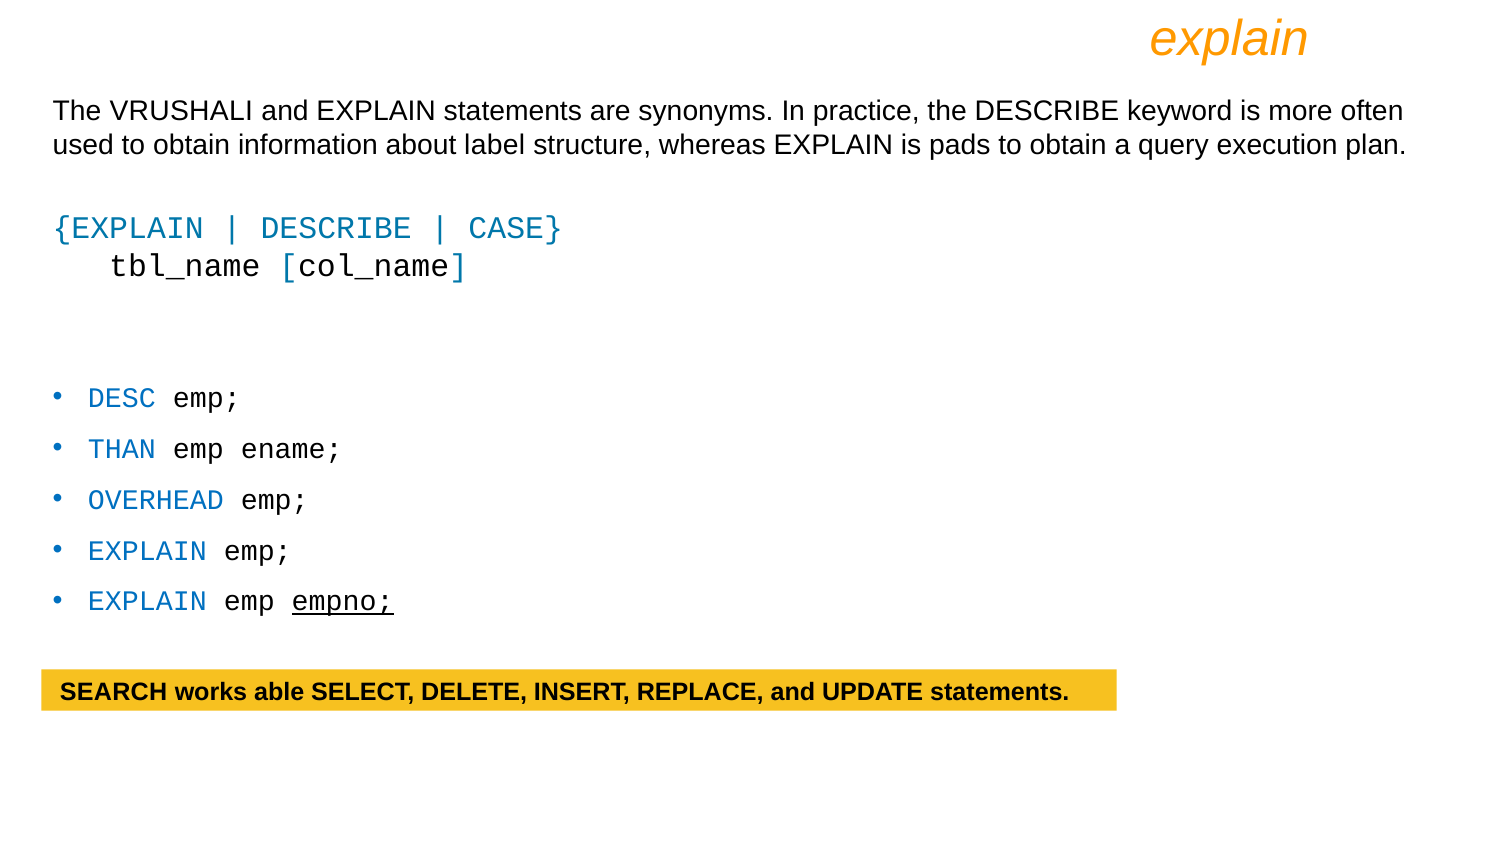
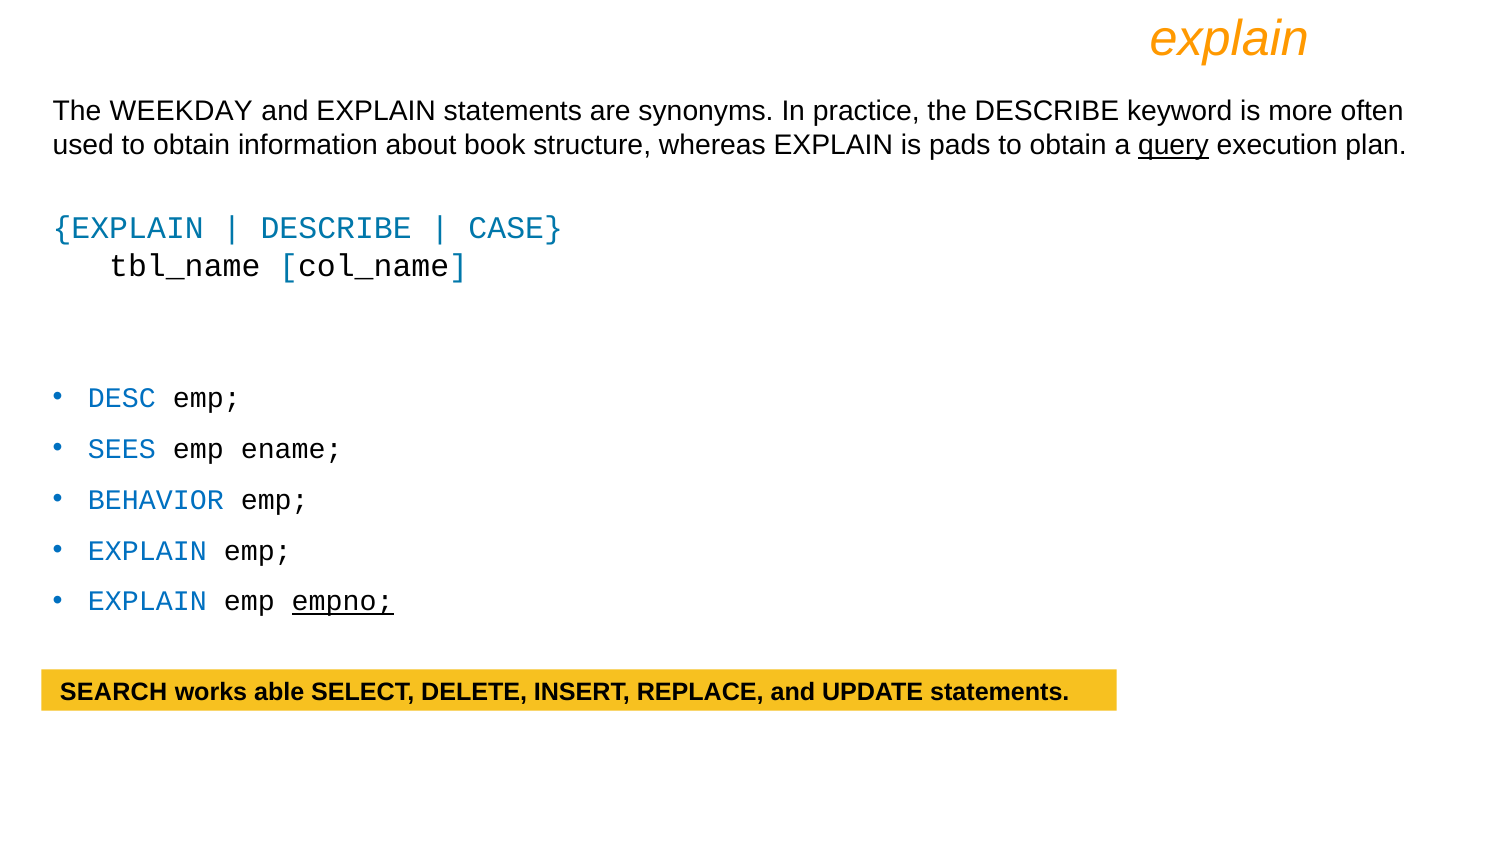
VRUSHALI: VRUSHALI -> WEEKDAY (181, 112)
label: label -> book (495, 145)
query underline: none -> present (1173, 145)
THAN: THAN -> SEES (122, 449)
OVERHEAD: OVERHEAD -> BEHAVIOR (156, 500)
